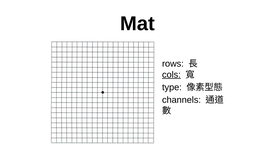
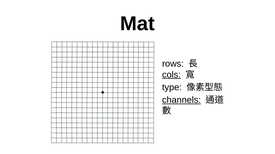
channels underline: none -> present (181, 100)
